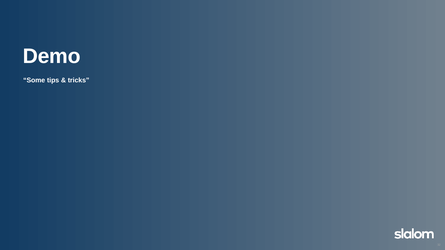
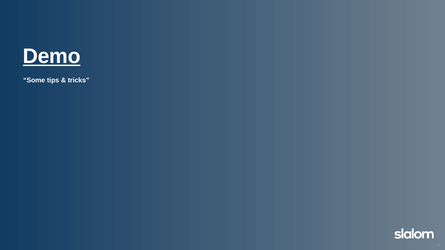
Demo underline: none -> present (52, 56)
